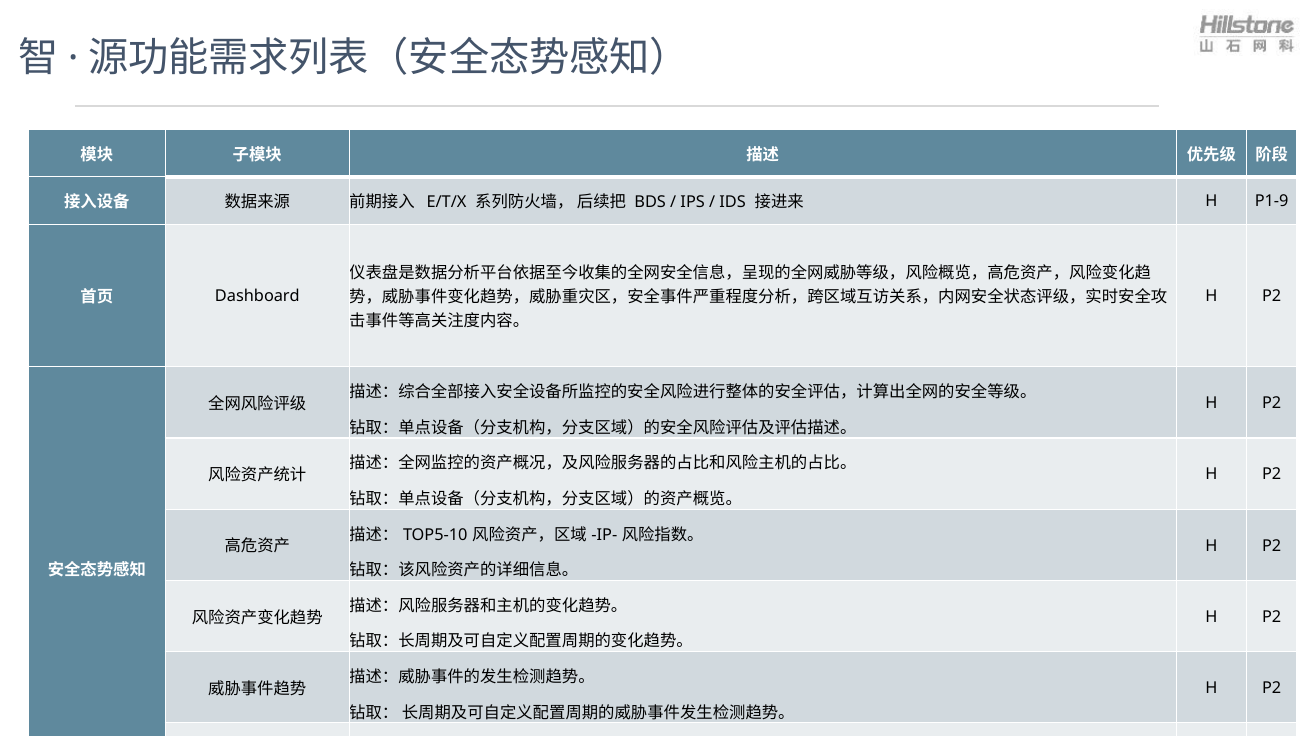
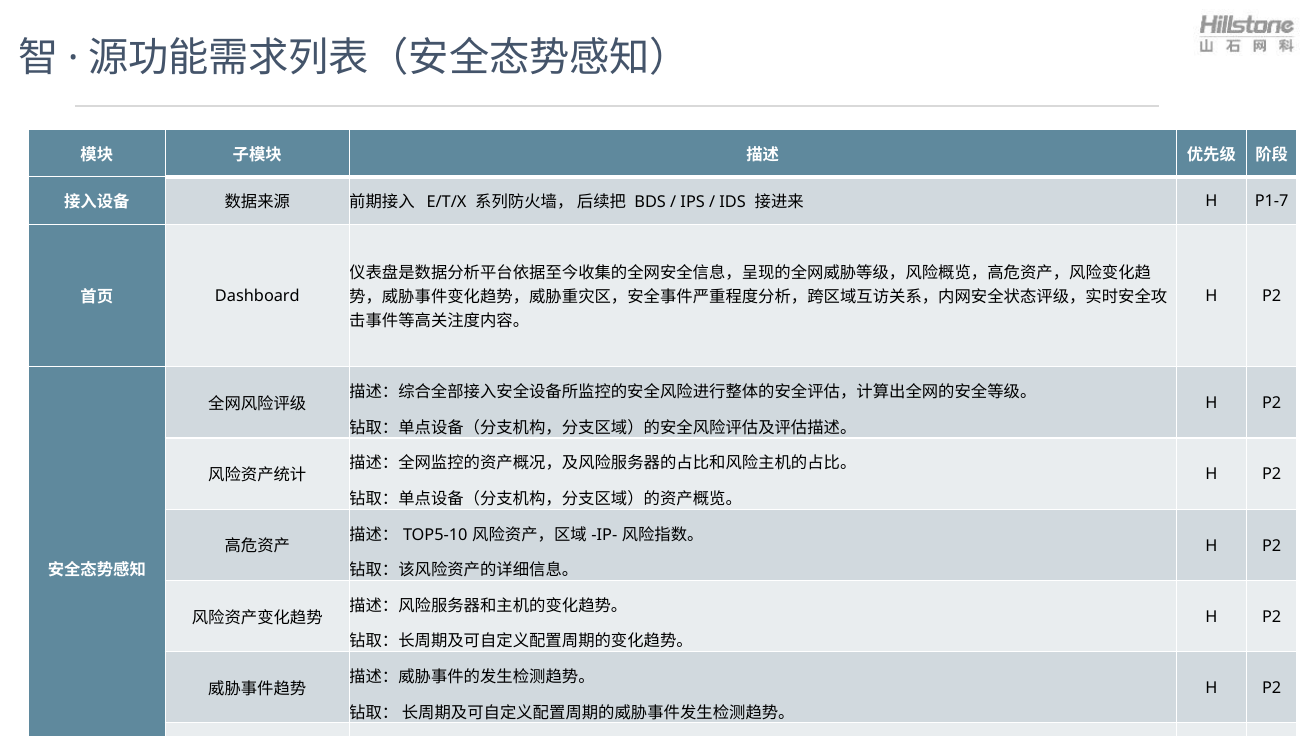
P1-9: P1-9 -> P1-7 (1272, 202)
